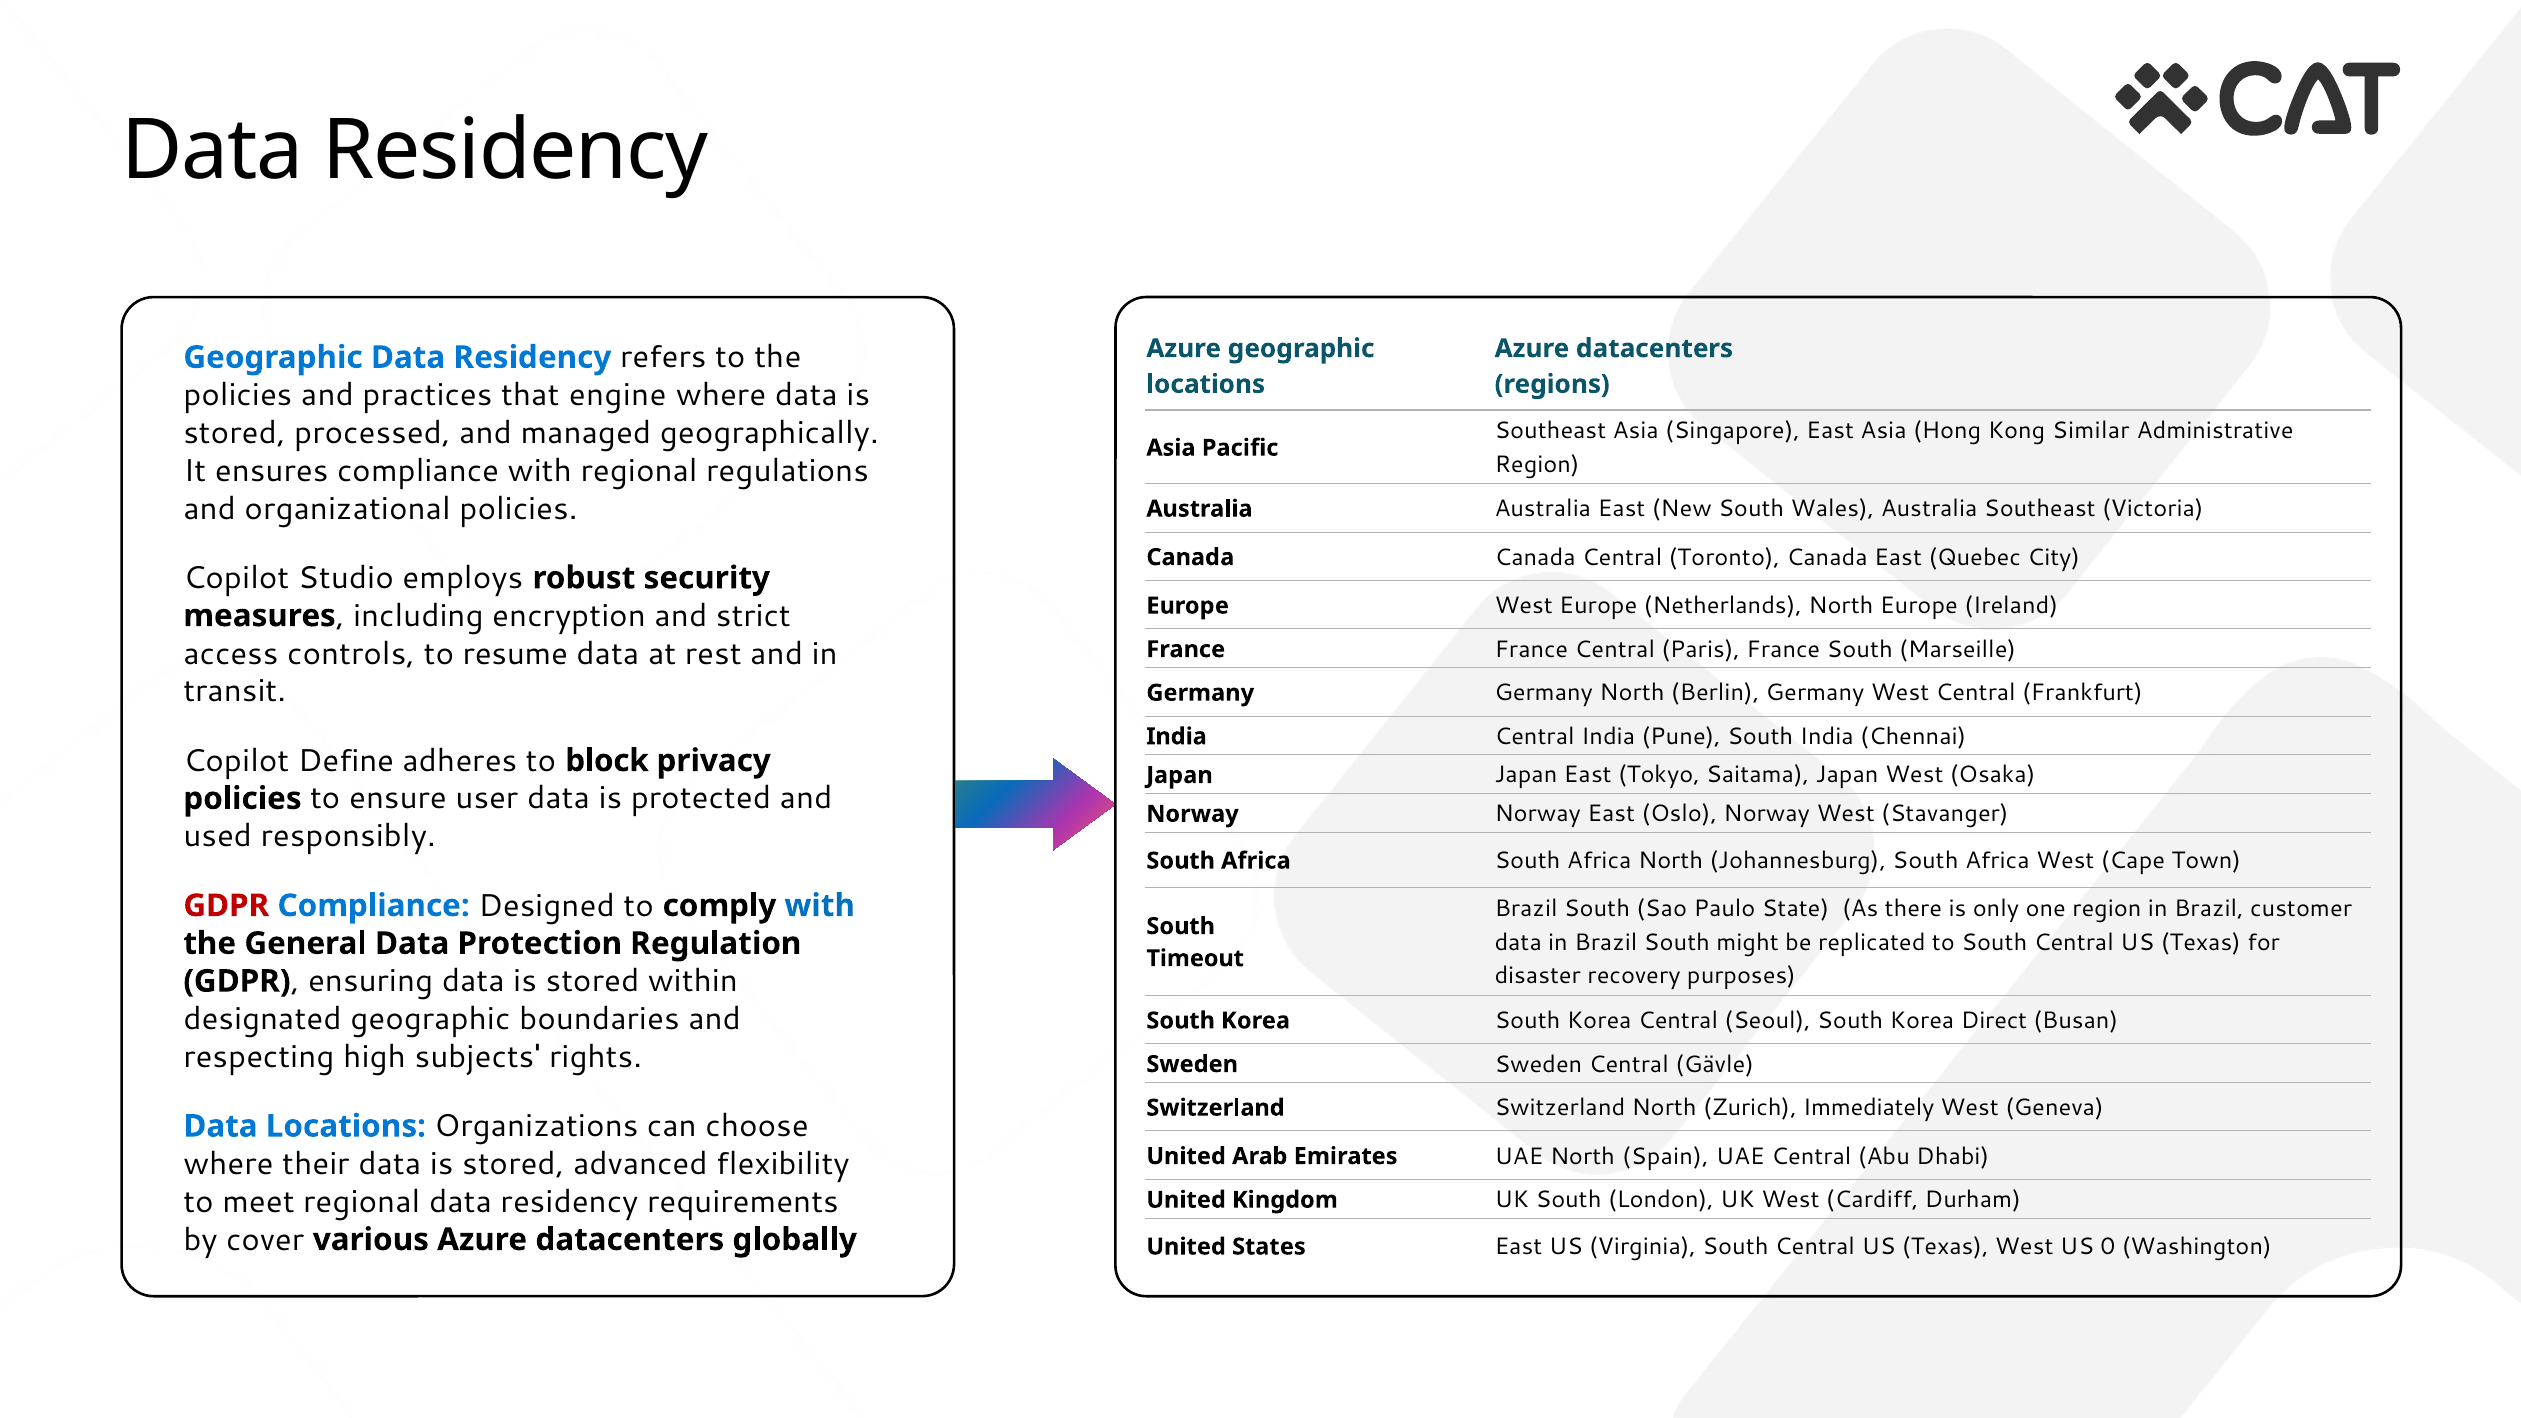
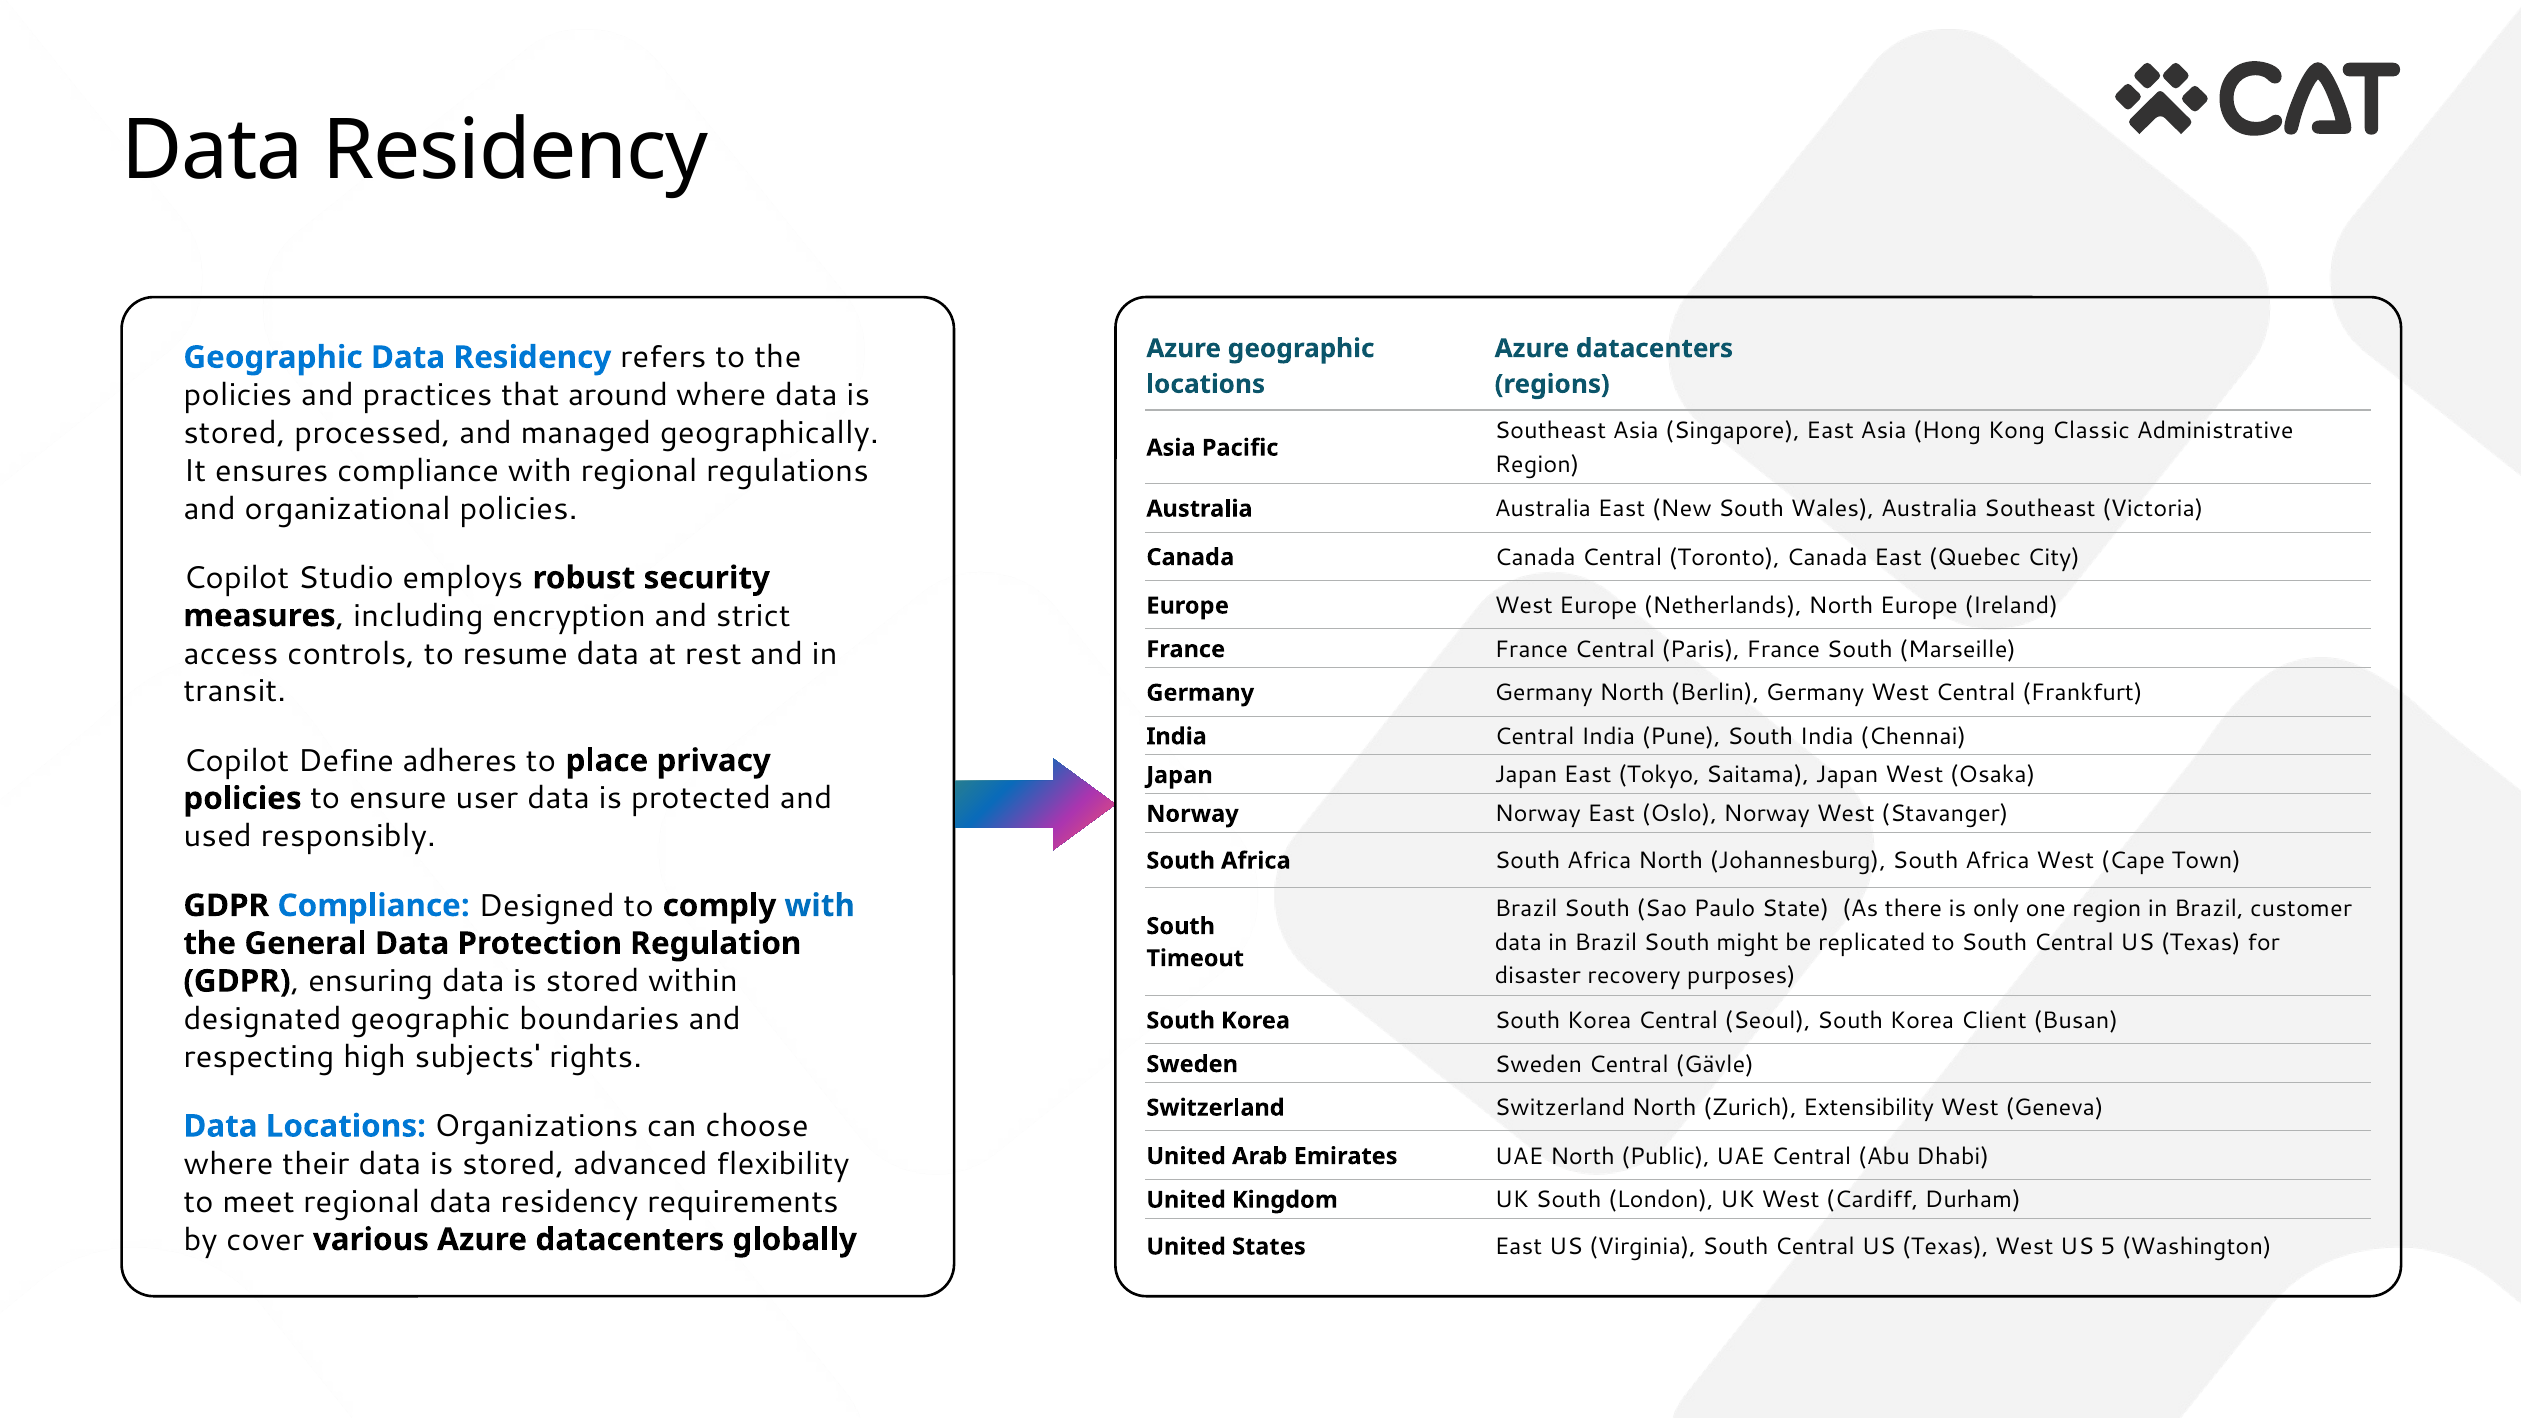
engine: engine -> around (618, 395)
Similar: Similar -> Classic (2091, 431)
block: block -> place (607, 761)
GDPR colour: red -> black (226, 906)
Direct: Direct -> Client (1994, 1021)
Immediately: Immediately -> Extensibility (1869, 1108)
Spain: Spain -> Public (1666, 1156)
0: 0 -> 5 (2108, 1247)
